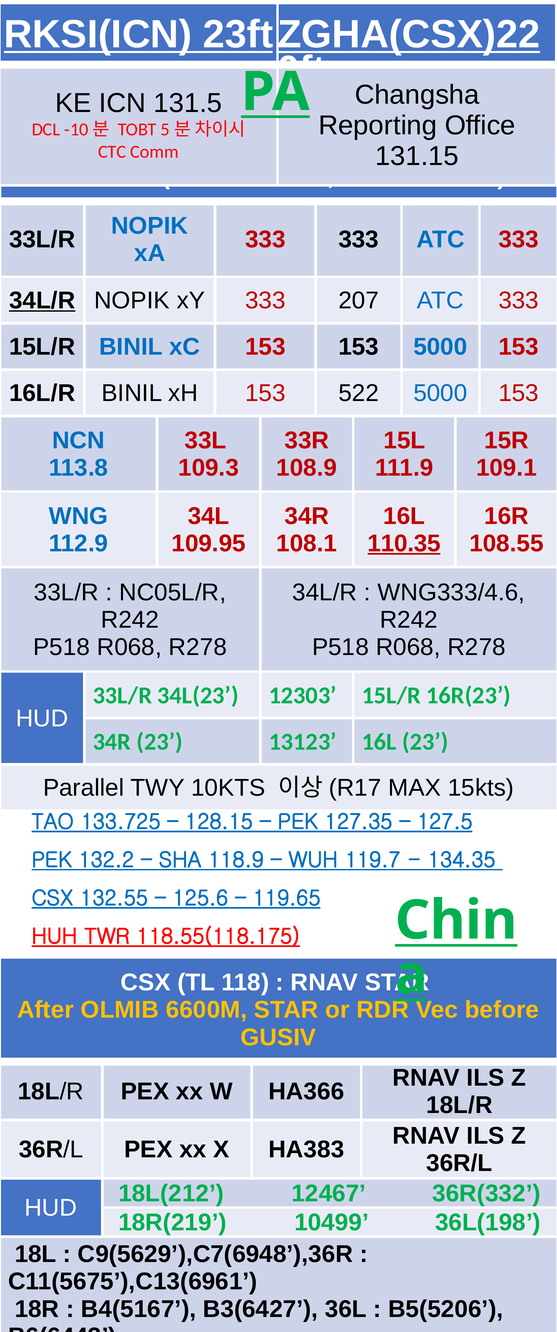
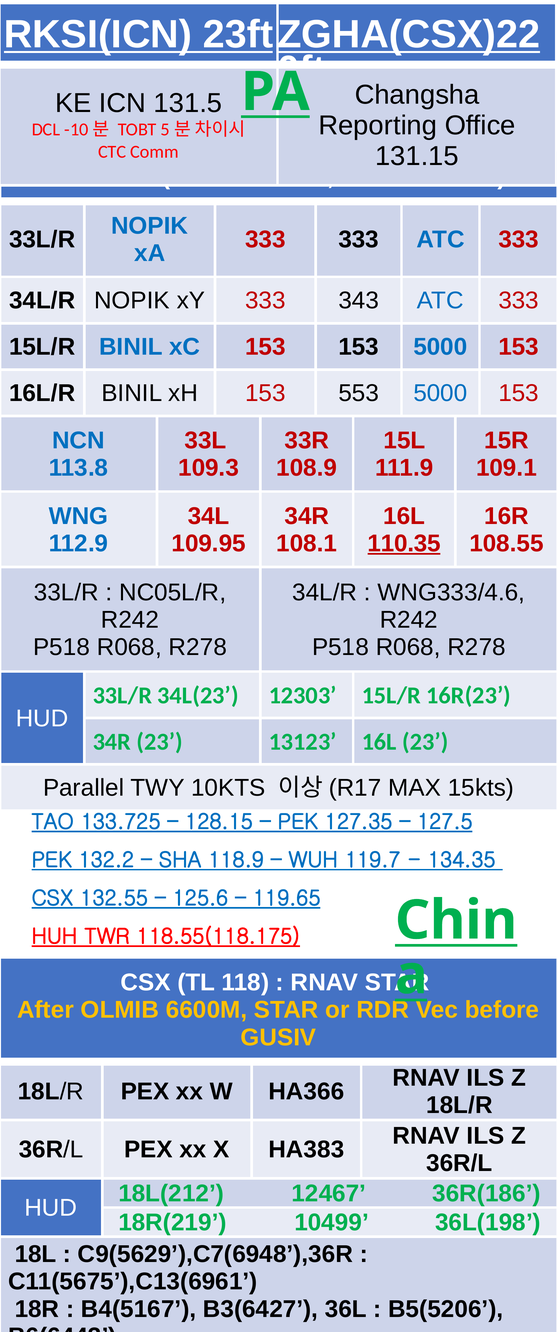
34L/R underline: present -> none (42, 301)
207: 207 -> 343 (359, 301)
522: 522 -> 553 (359, 393)
36R(332: 36R(332 -> 36R(186 (486, 1194)
